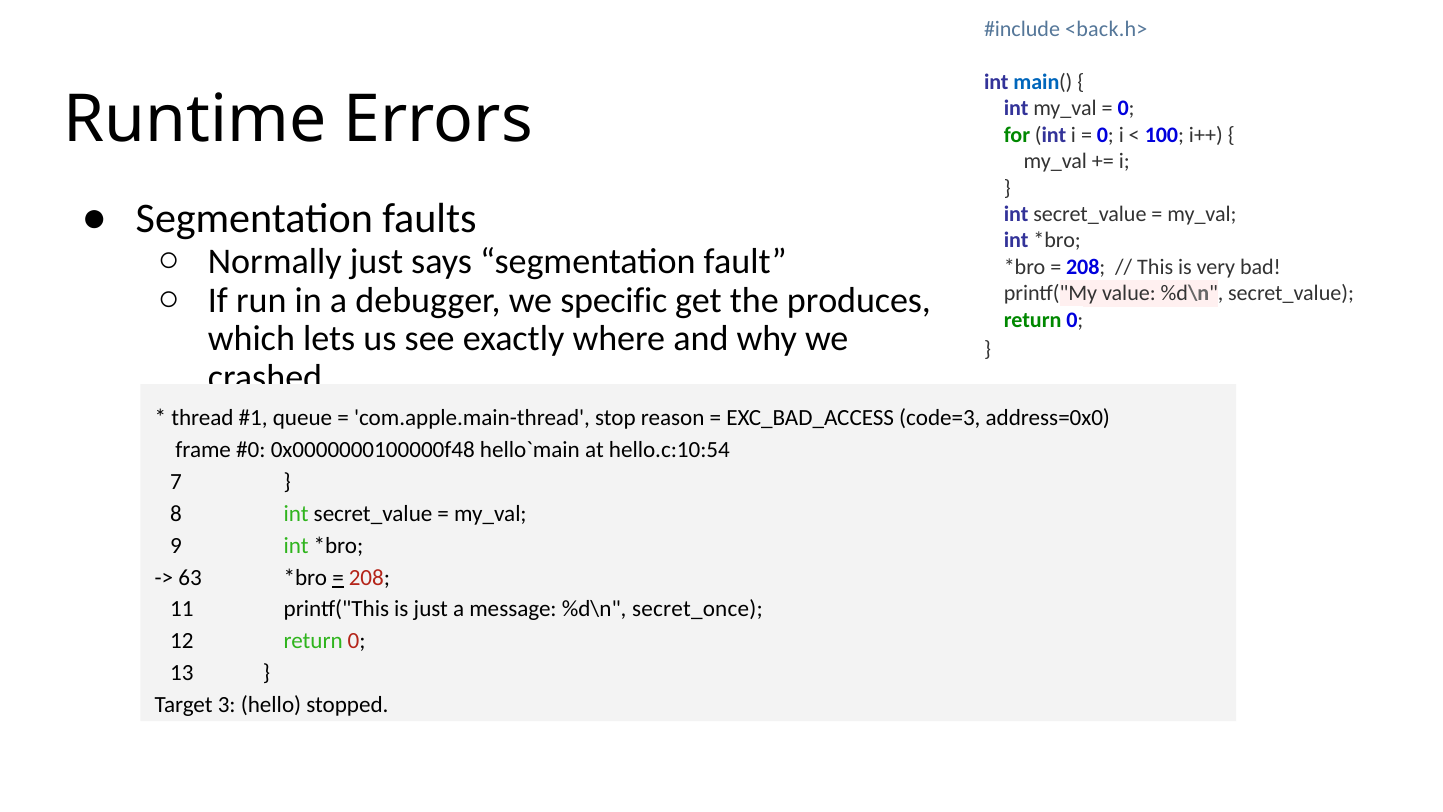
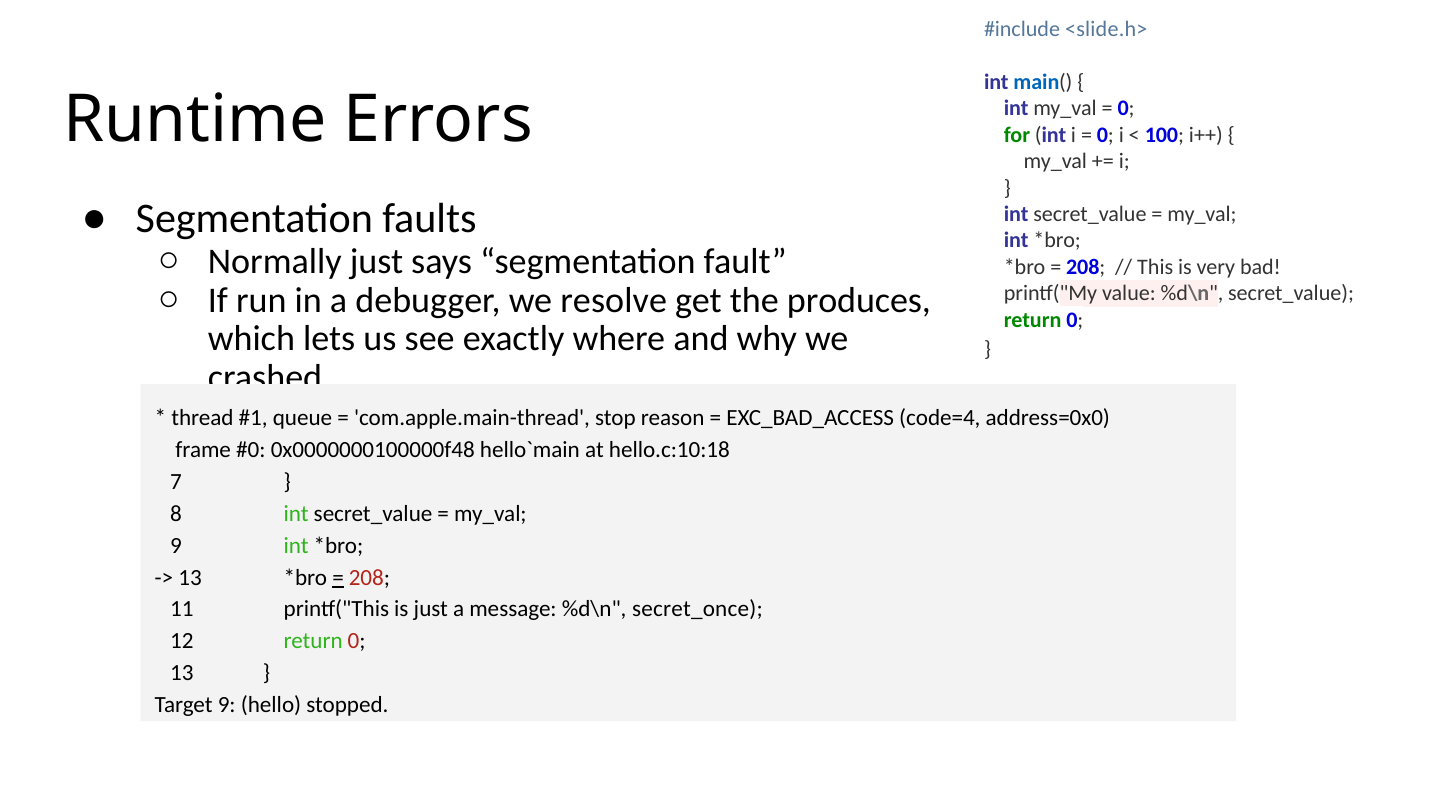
<back.h>: <back.h> -> <slide.h> (1106, 29)
specific: specific -> resolve (614, 300)
code=3: code=3 -> code=4 (940, 418)
hello.c:10:54: hello.c:10:54 -> hello.c:10:18 (669, 450)
63: 63 -> 13 (190, 577)
Target 3: 3 -> 9 (227, 705)
